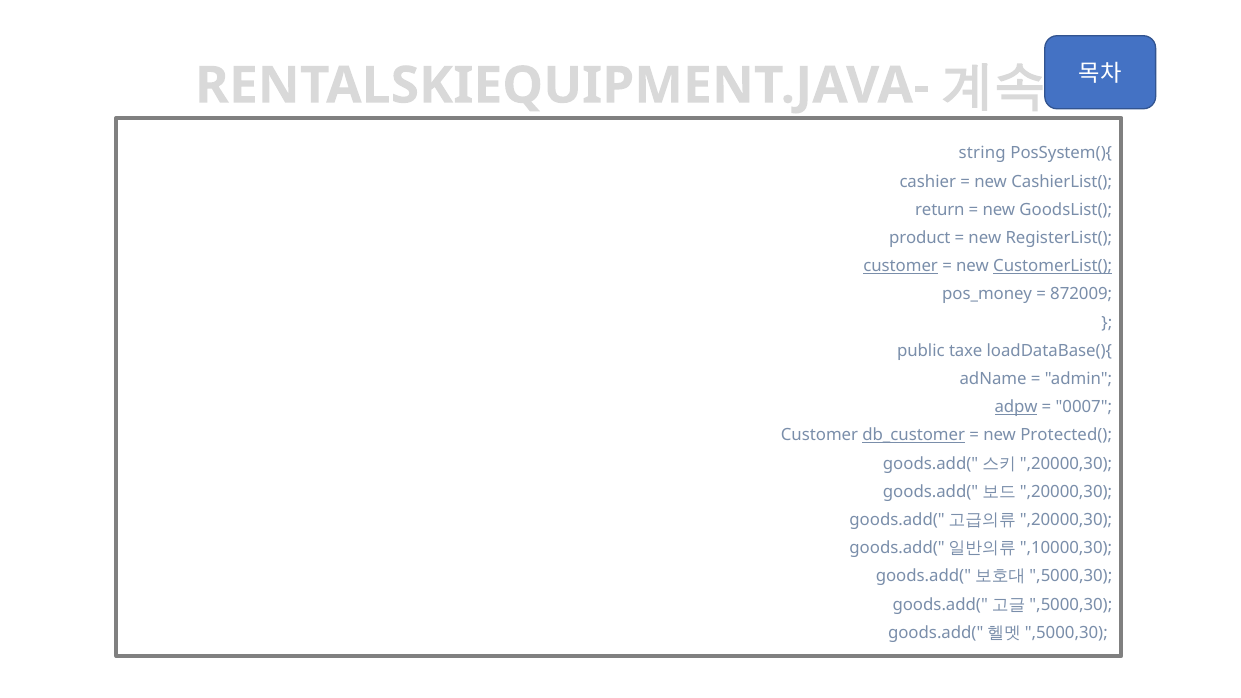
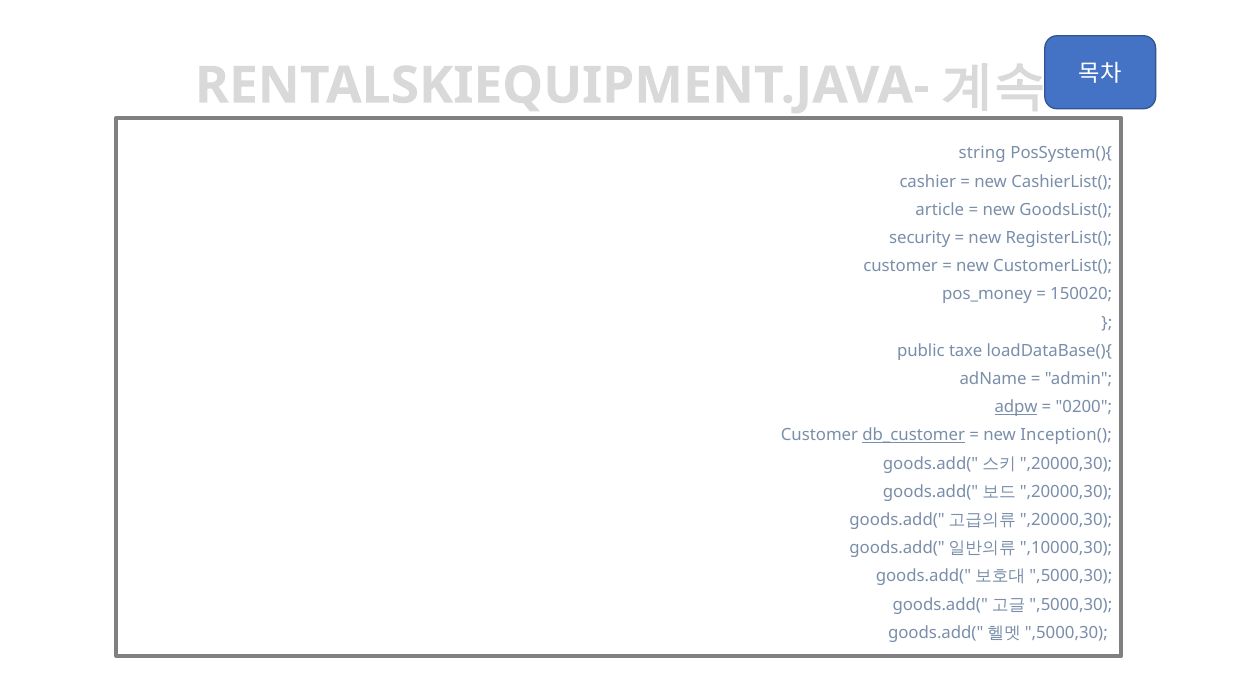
return: return -> article (940, 210)
product: product -> security (920, 238)
customer underline: present -> none (901, 266)
CustomerList( underline: present -> none (1053, 266)
872009: 872009 -> 150020 (1081, 294)
0007: 0007 -> 0200 (1084, 407)
Protected(: Protected( -> Inception( (1066, 435)
